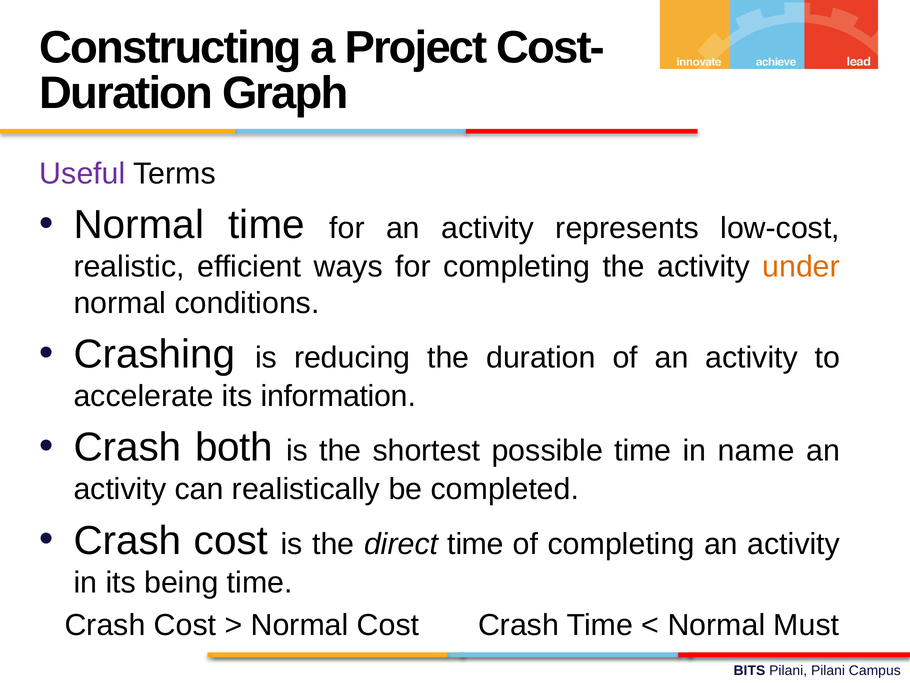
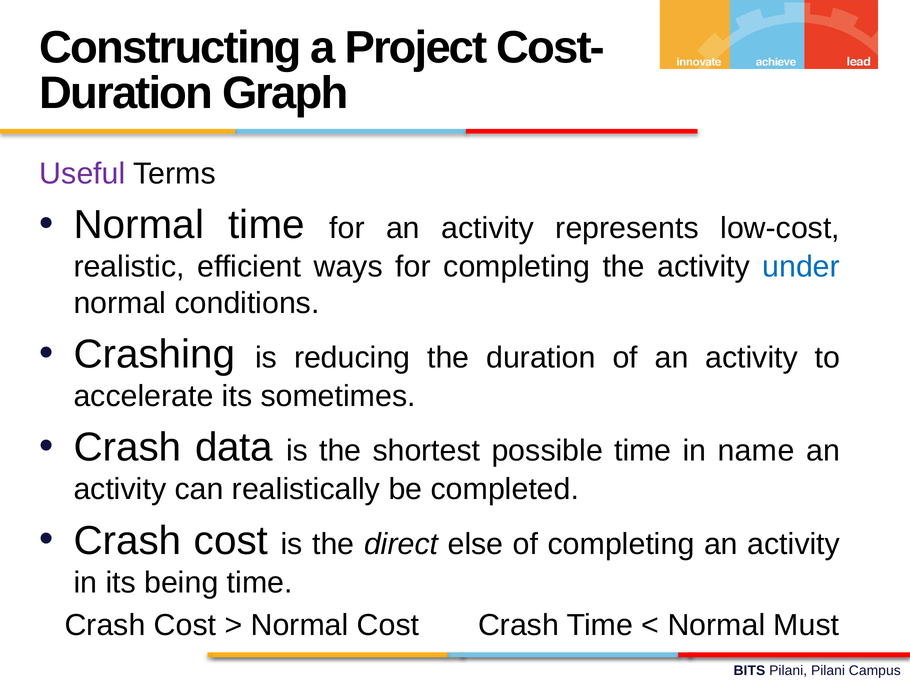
under colour: orange -> blue (801, 267)
information: information -> sometimes (338, 396)
both: both -> data (234, 447)
direct time: time -> else (475, 544)
